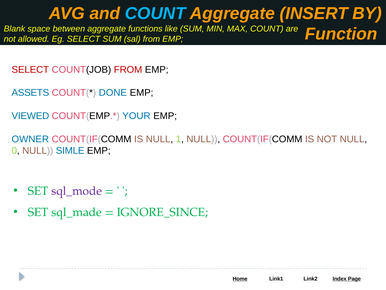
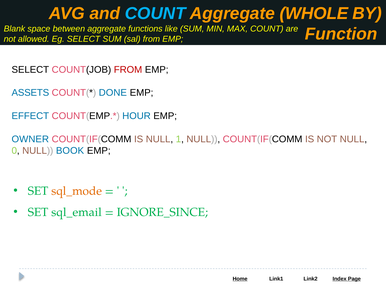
INSERT: INSERT -> WHOLE (314, 13)
SELECT colour: red -> black (30, 69)
VIEWED: VIEWED -> EFFECT (30, 116)
YOUR: YOUR -> HOUR (136, 116)
SIMLE: SIMLE -> BOOK (70, 151)
sql_mode colour: purple -> orange (77, 191)
sql_made: sql_made -> sql_email (77, 212)
